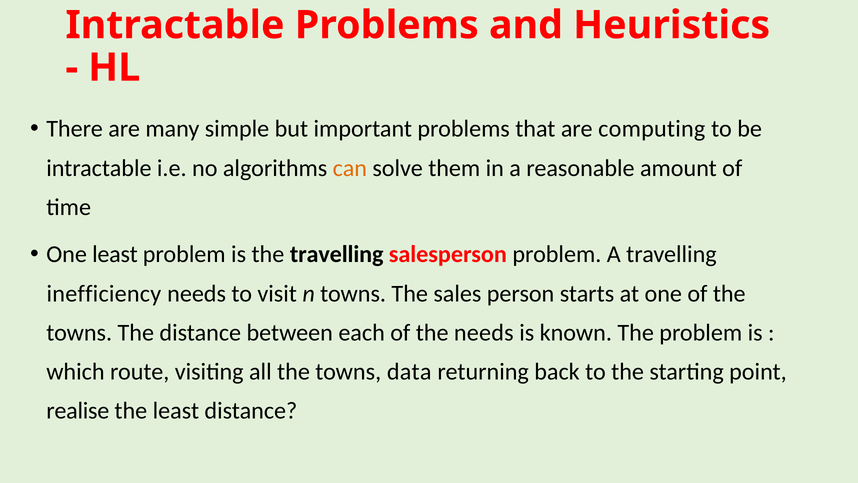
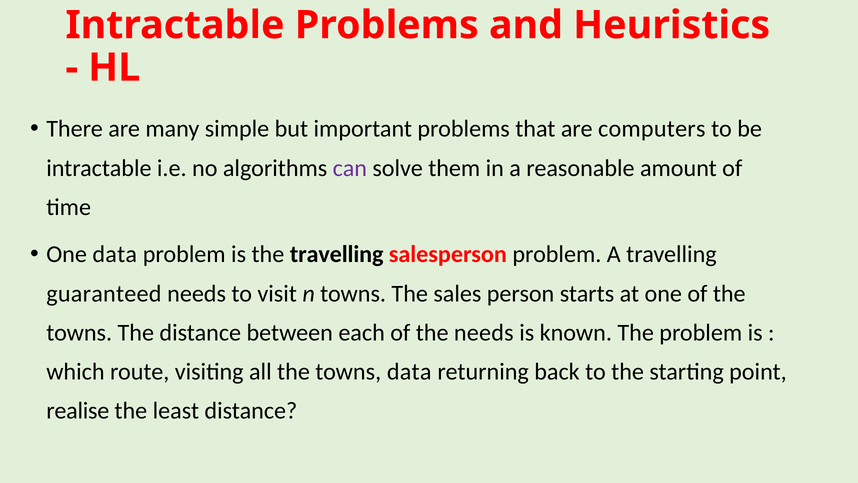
computing: computing -> computers (652, 129)
can colour: orange -> purple (350, 168)
One least: least -> data (115, 254)
inefficiency: inefficiency -> guaranteed (104, 293)
